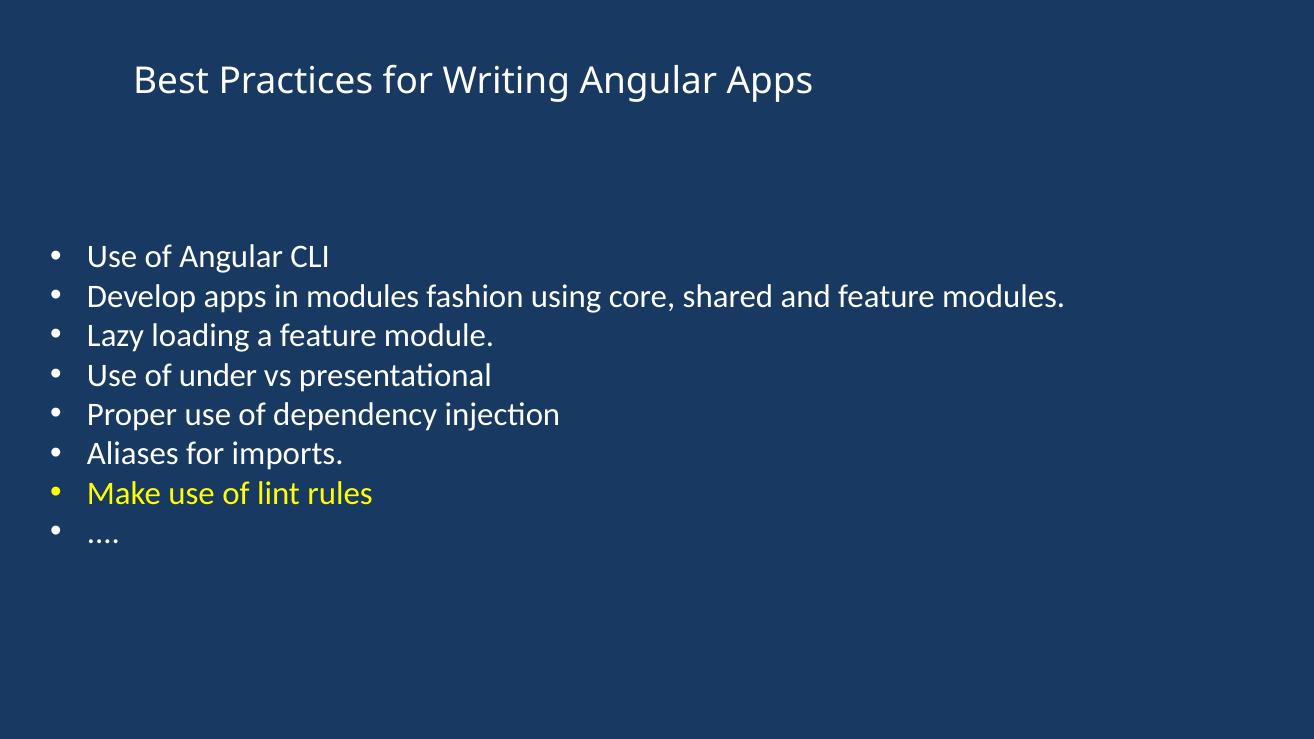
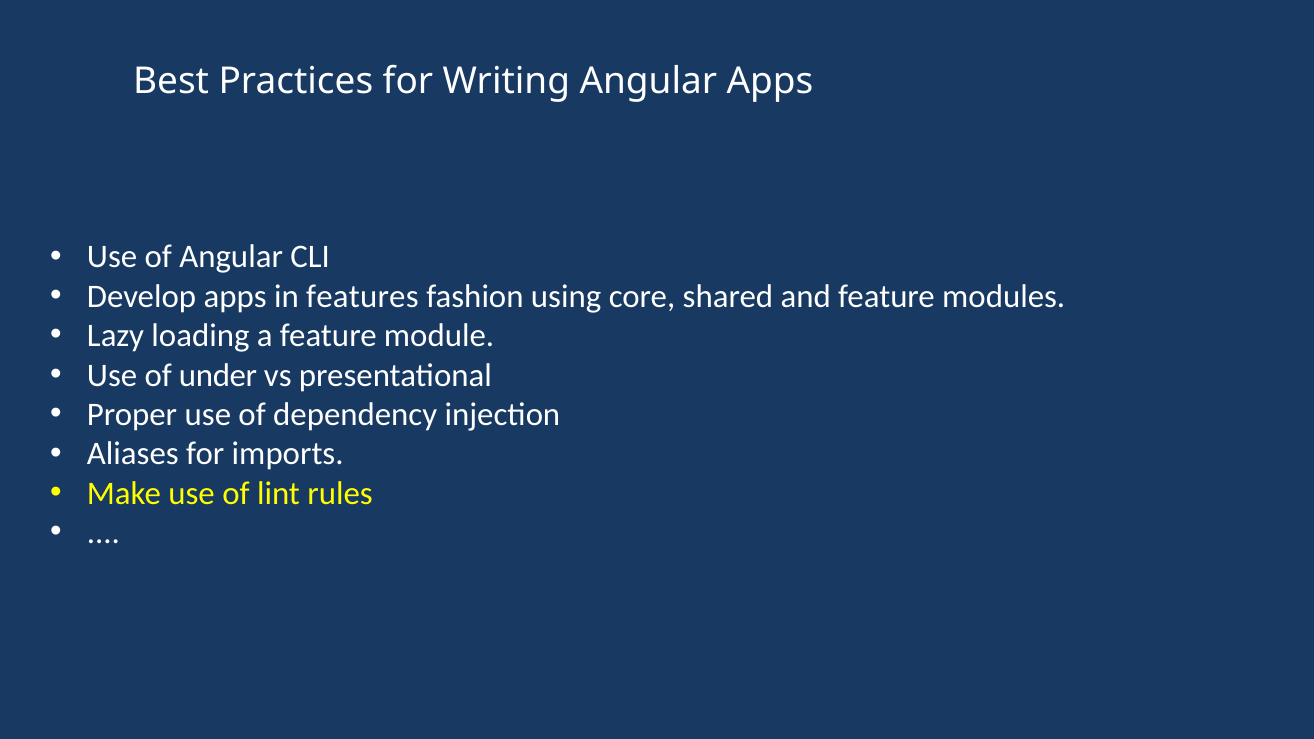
in modules: modules -> features (362, 297)
